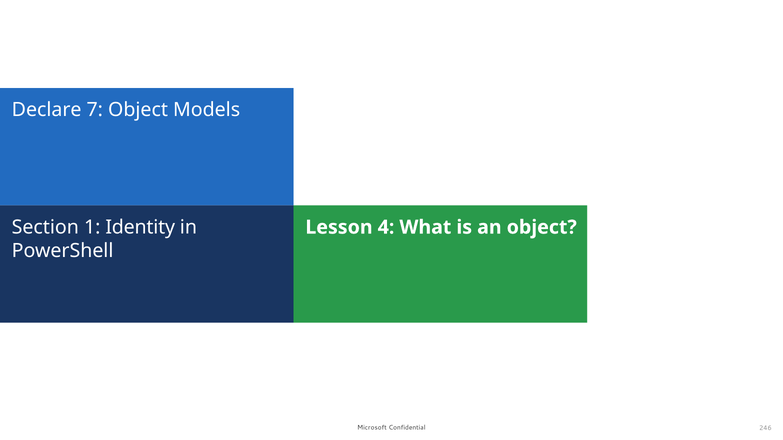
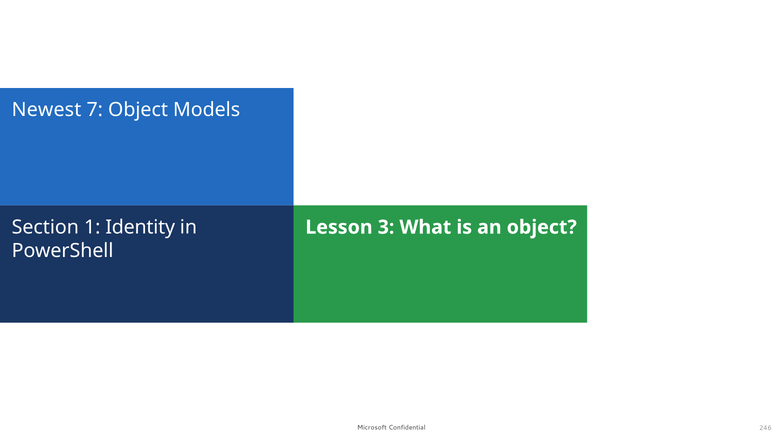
Declare: Declare -> Newest (47, 110)
4: 4 -> 3 (386, 227)
